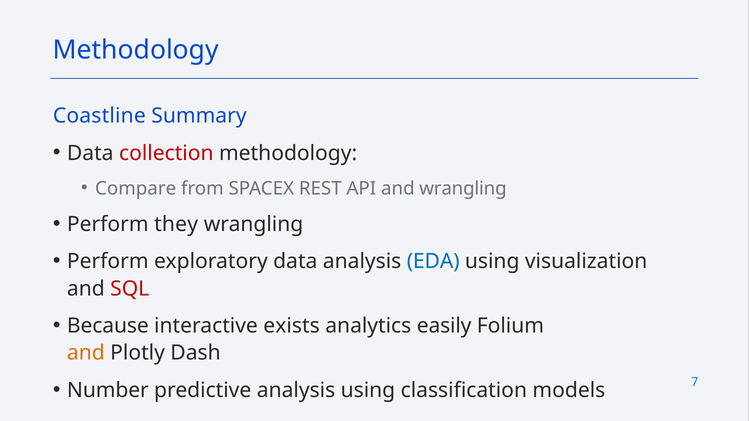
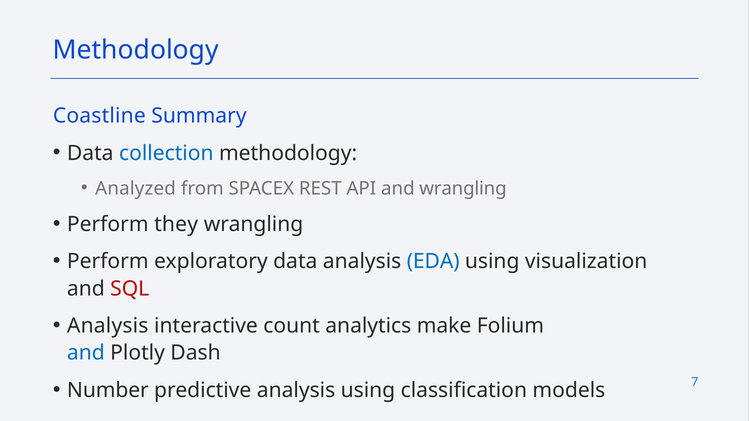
collection colour: red -> blue (166, 153)
Compare: Compare -> Analyzed (136, 189)
Because: Because -> Analysis (108, 326)
exists: exists -> count (292, 326)
easily: easily -> make (444, 326)
and colour: orange -> blue (86, 353)
